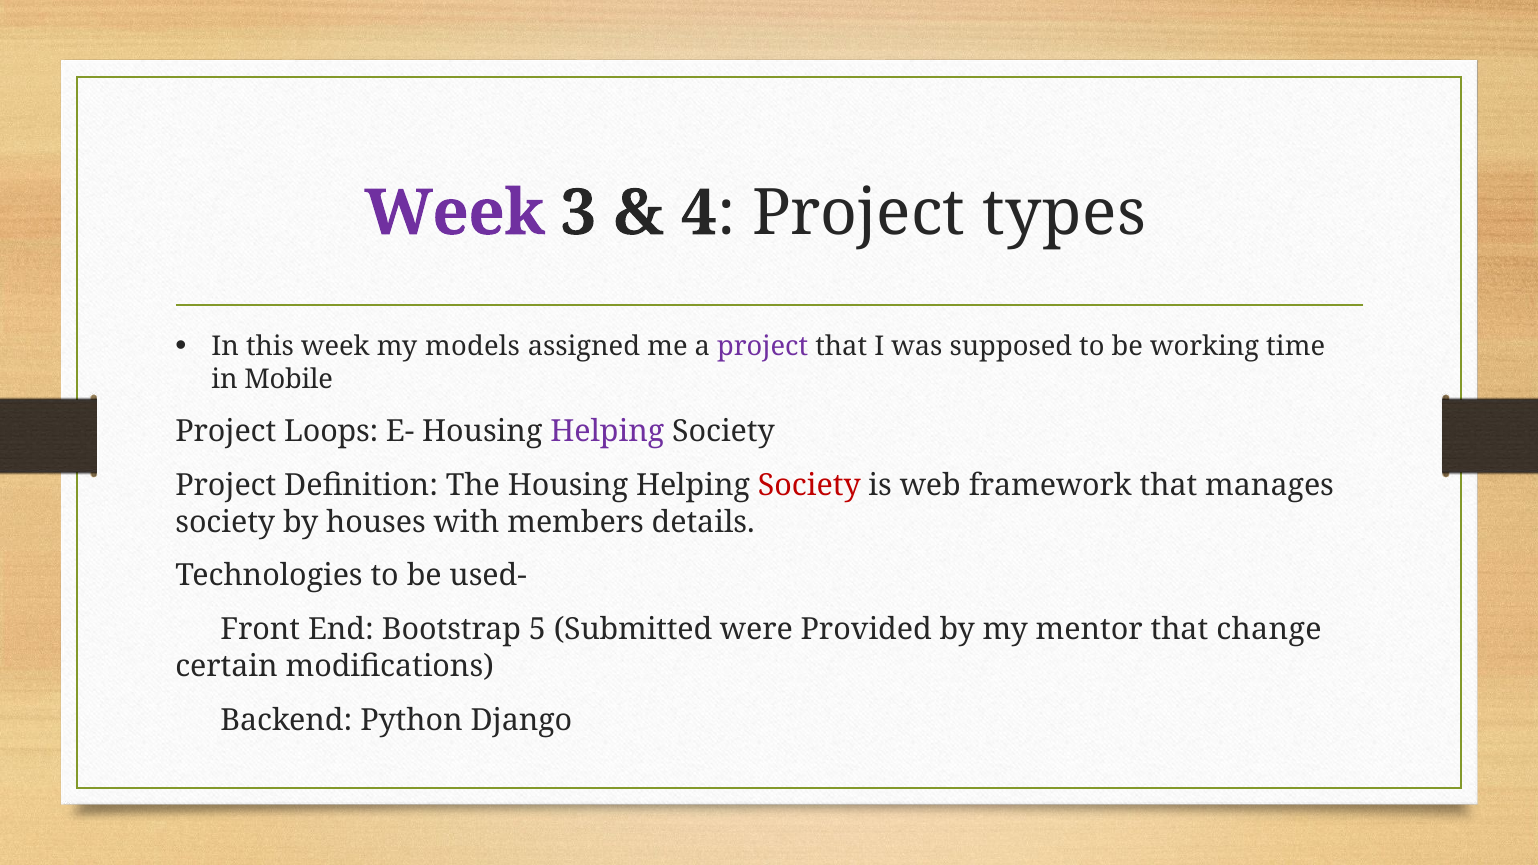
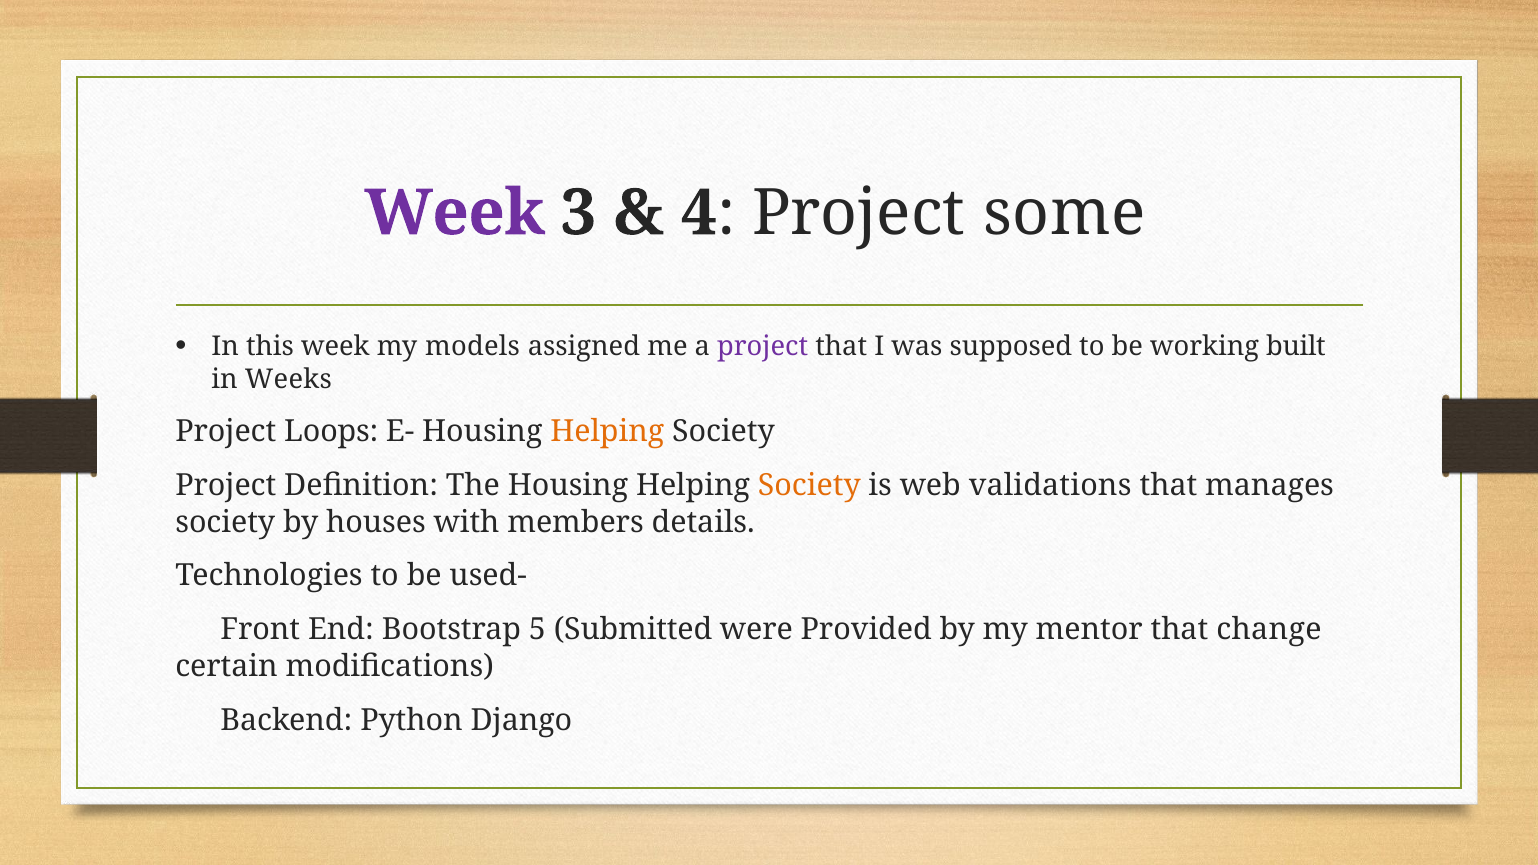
types: types -> some (1064, 213)
time: time -> built (1296, 347)
Mobile: Mobile -> Weeks (288, 380)
Helping colour: purple -> orange (607, 432)
Society colour: red -> orange (809, 486)
framework: framework -> validations (1050, 486)
